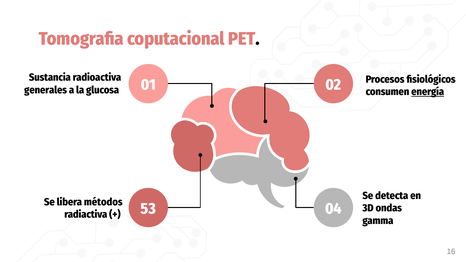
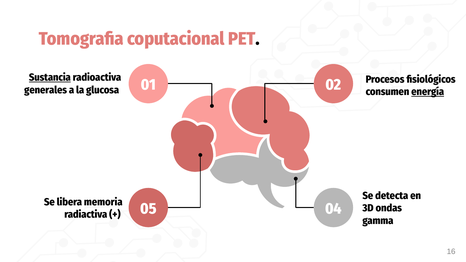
Sustancia underline: none -> present (50, 78)
métodos: métodos -> memoria (103, 202)
53: 53 -> 05 (148, 209)
